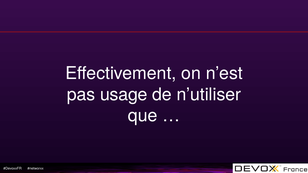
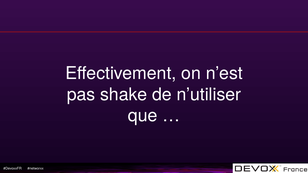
usage: usage -> shake (124, 95)
